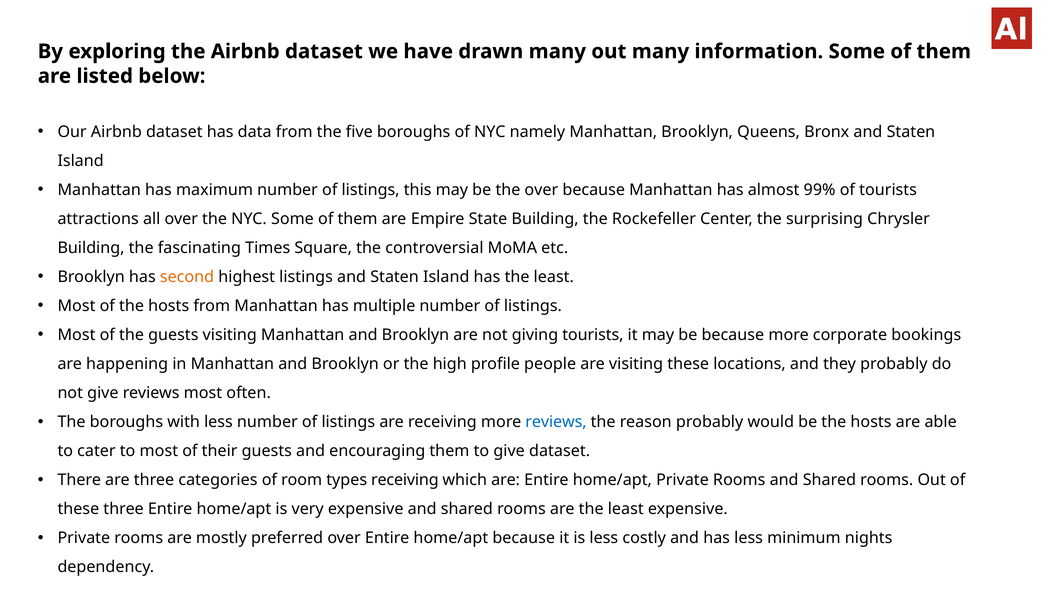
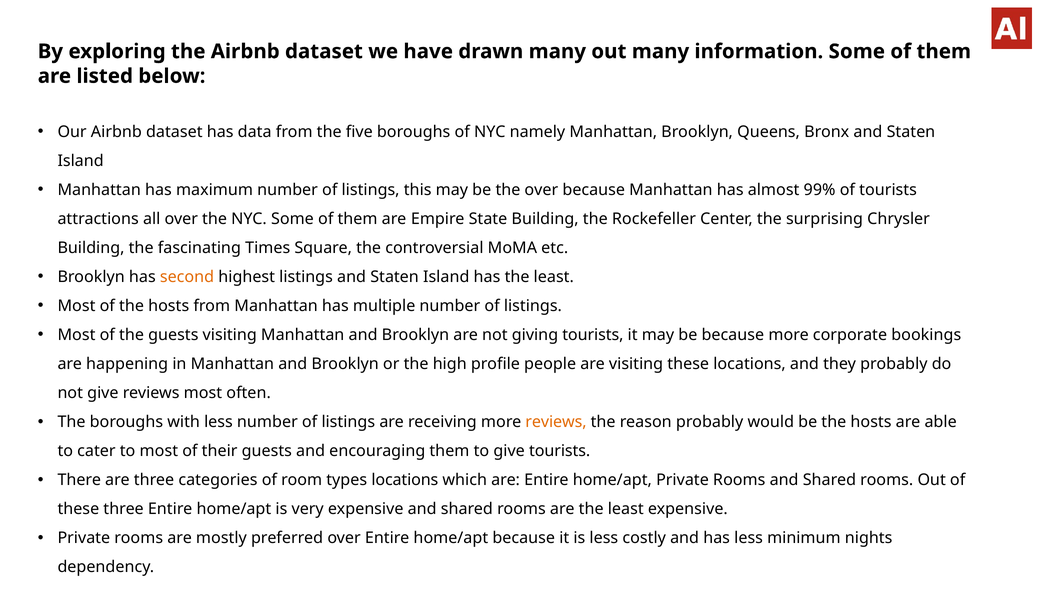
reviews colour: blue -> orange (556, 422)
give dataset: dataset -> tourists (560, 451)
types receiving: receiving -> locations (405, 480)
